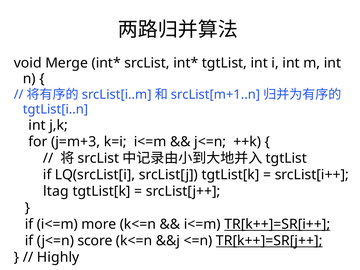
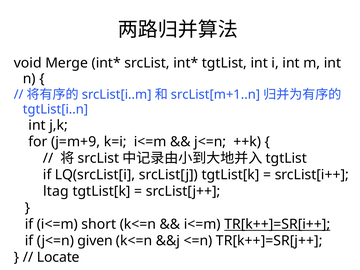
j=m+3: j=m+3 -> j=m+9 (76, 142)
more: more -> short (99, 224)
score: score -> given (95, 241)
TR[k++]=SR[j++ underline: present -> none (269, 241)
Highly: Highly -> Locate (58, 257)
